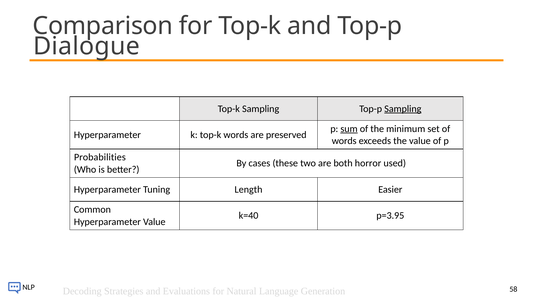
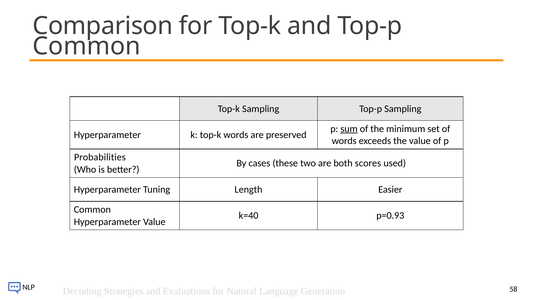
Dialogue: Dialogue -> Common (87, 46)
Sampling underline: present -> none (403, 109)
horror: horror -> scores (368, 163)
p=3.95: p=3.95 -> p=0.93 (390, 216)
